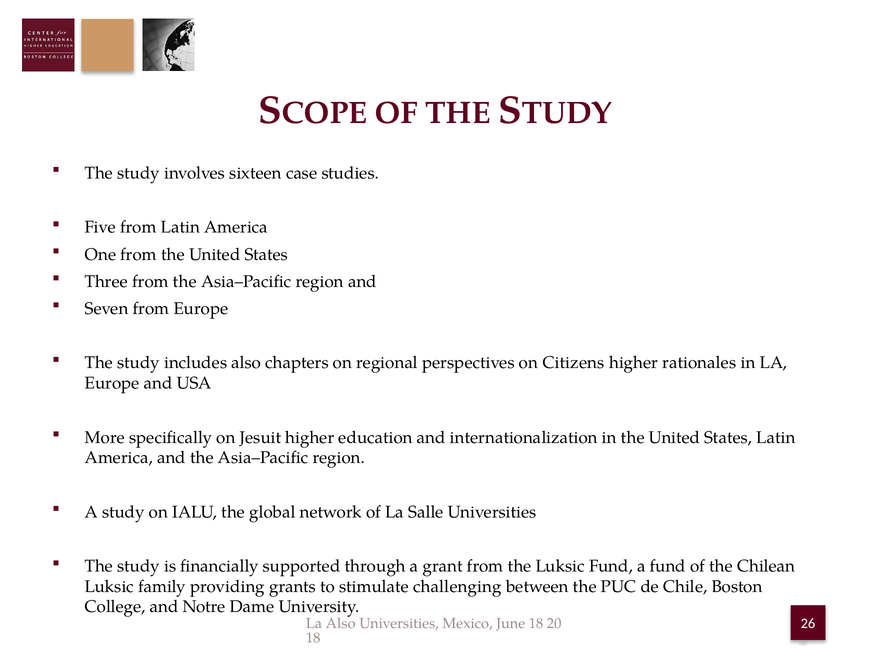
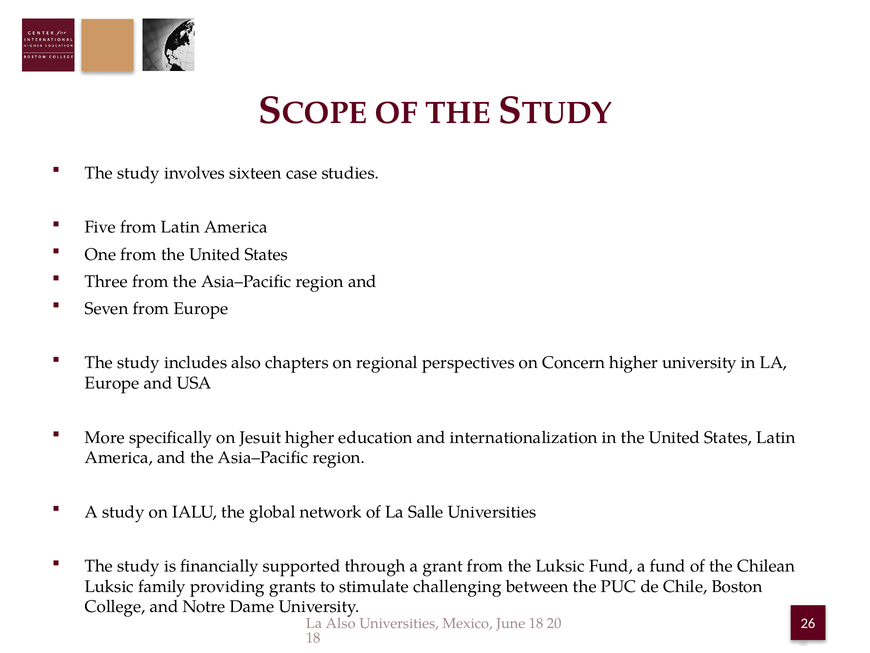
Citizens: Citizens -> Concern (574, 363)
higher rationales: rationales -> university (699, 363)
